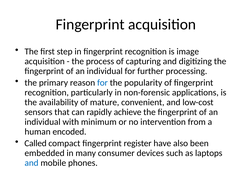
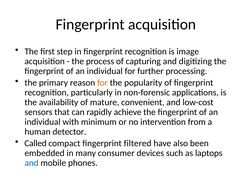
for colour: blue -> orange (102, 83)
encoded: encoded -> detector (69, 132)
register: register -> filtered (138, 143)
